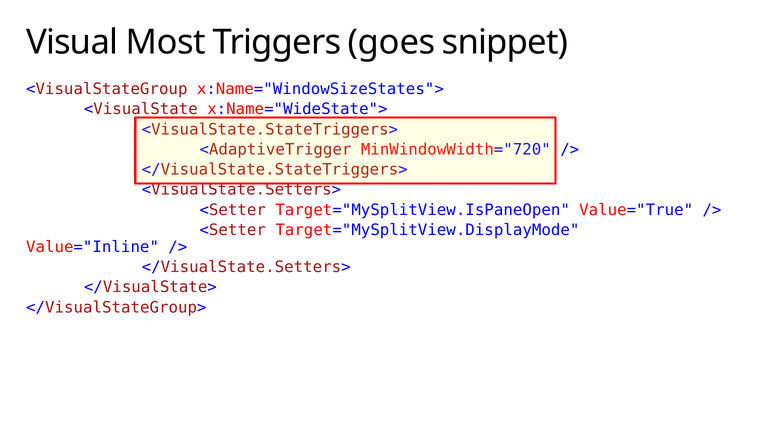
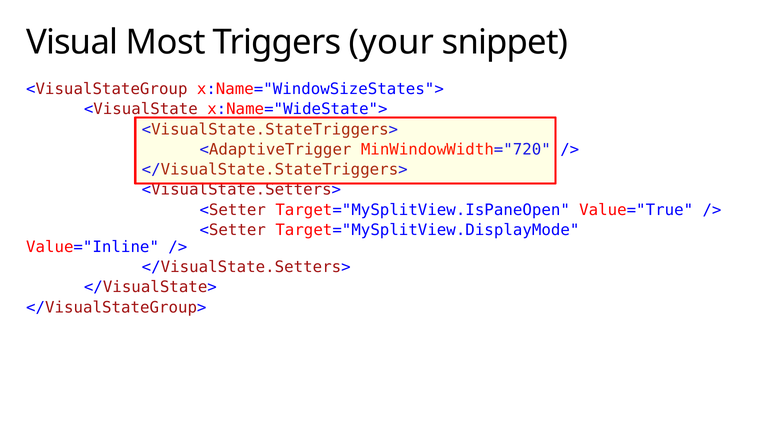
goes: goes -> your (391, 42)
